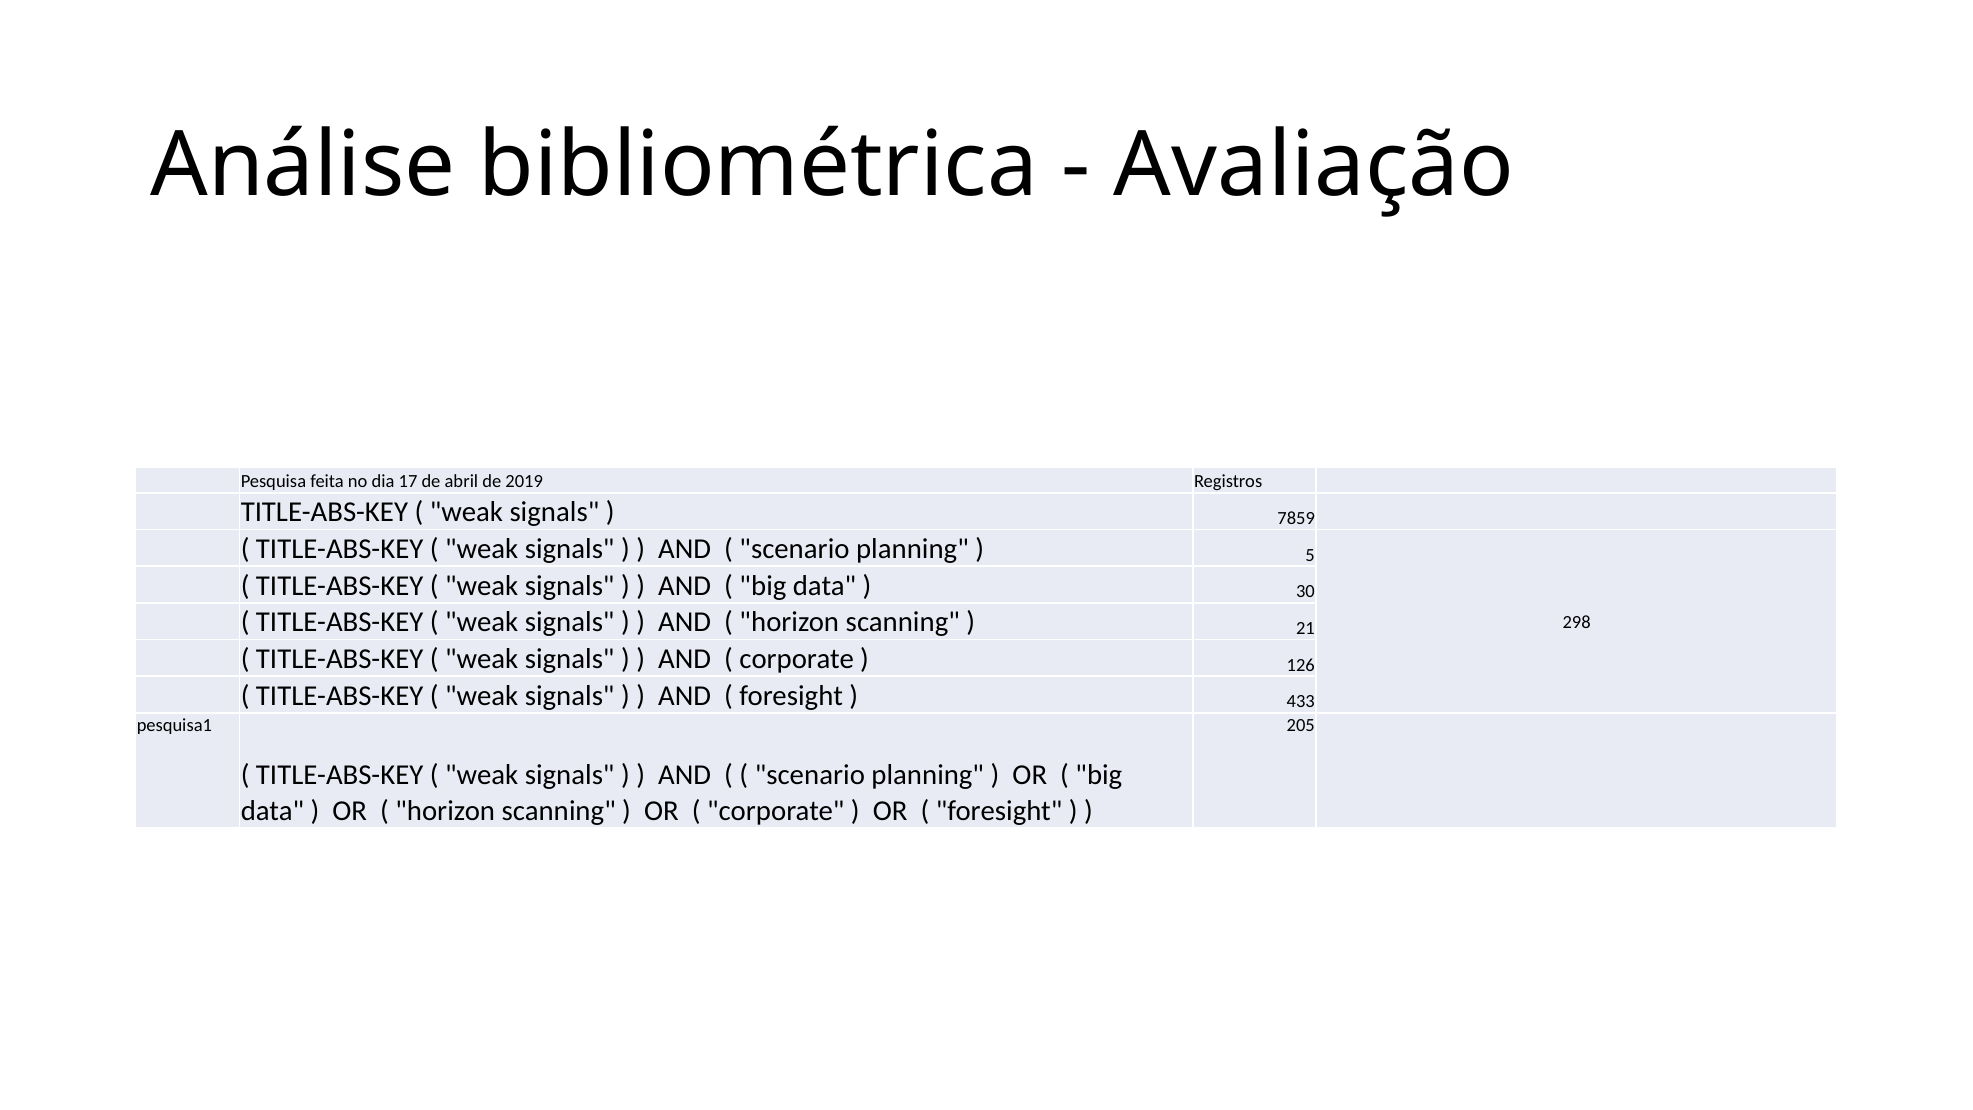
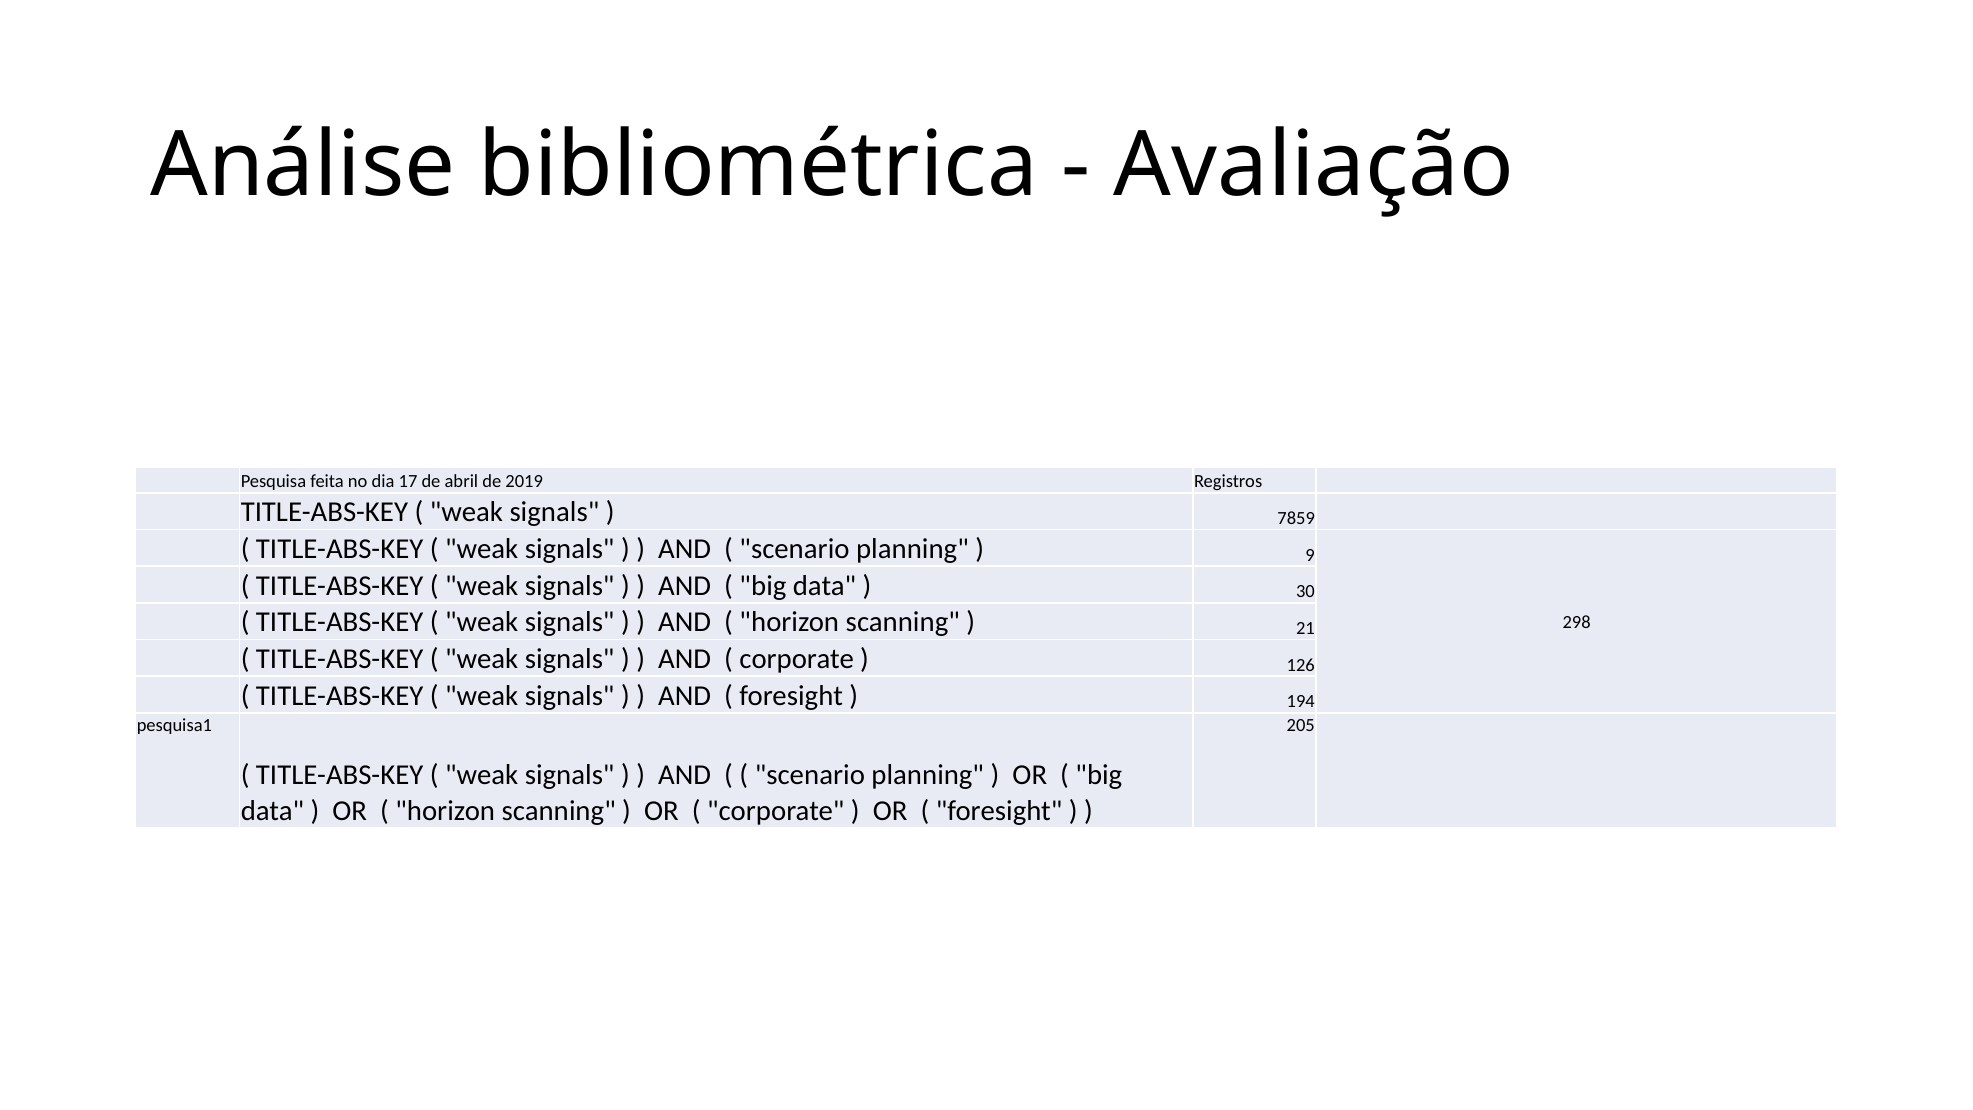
5: 5 -> 9 (1310, 555)
433: 433 -> 194 (1301, 702)
